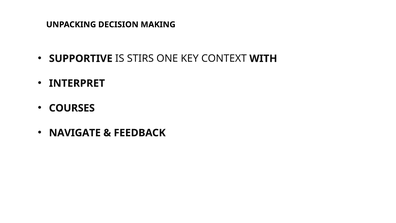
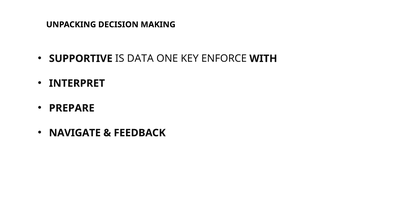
STIRS: STIRS -> DATA (140, 58)
CONTEXT: CONTEXT -> ENFORCE (224, 58)
COURSES: COURSES -> PREPARE (72, 108)
